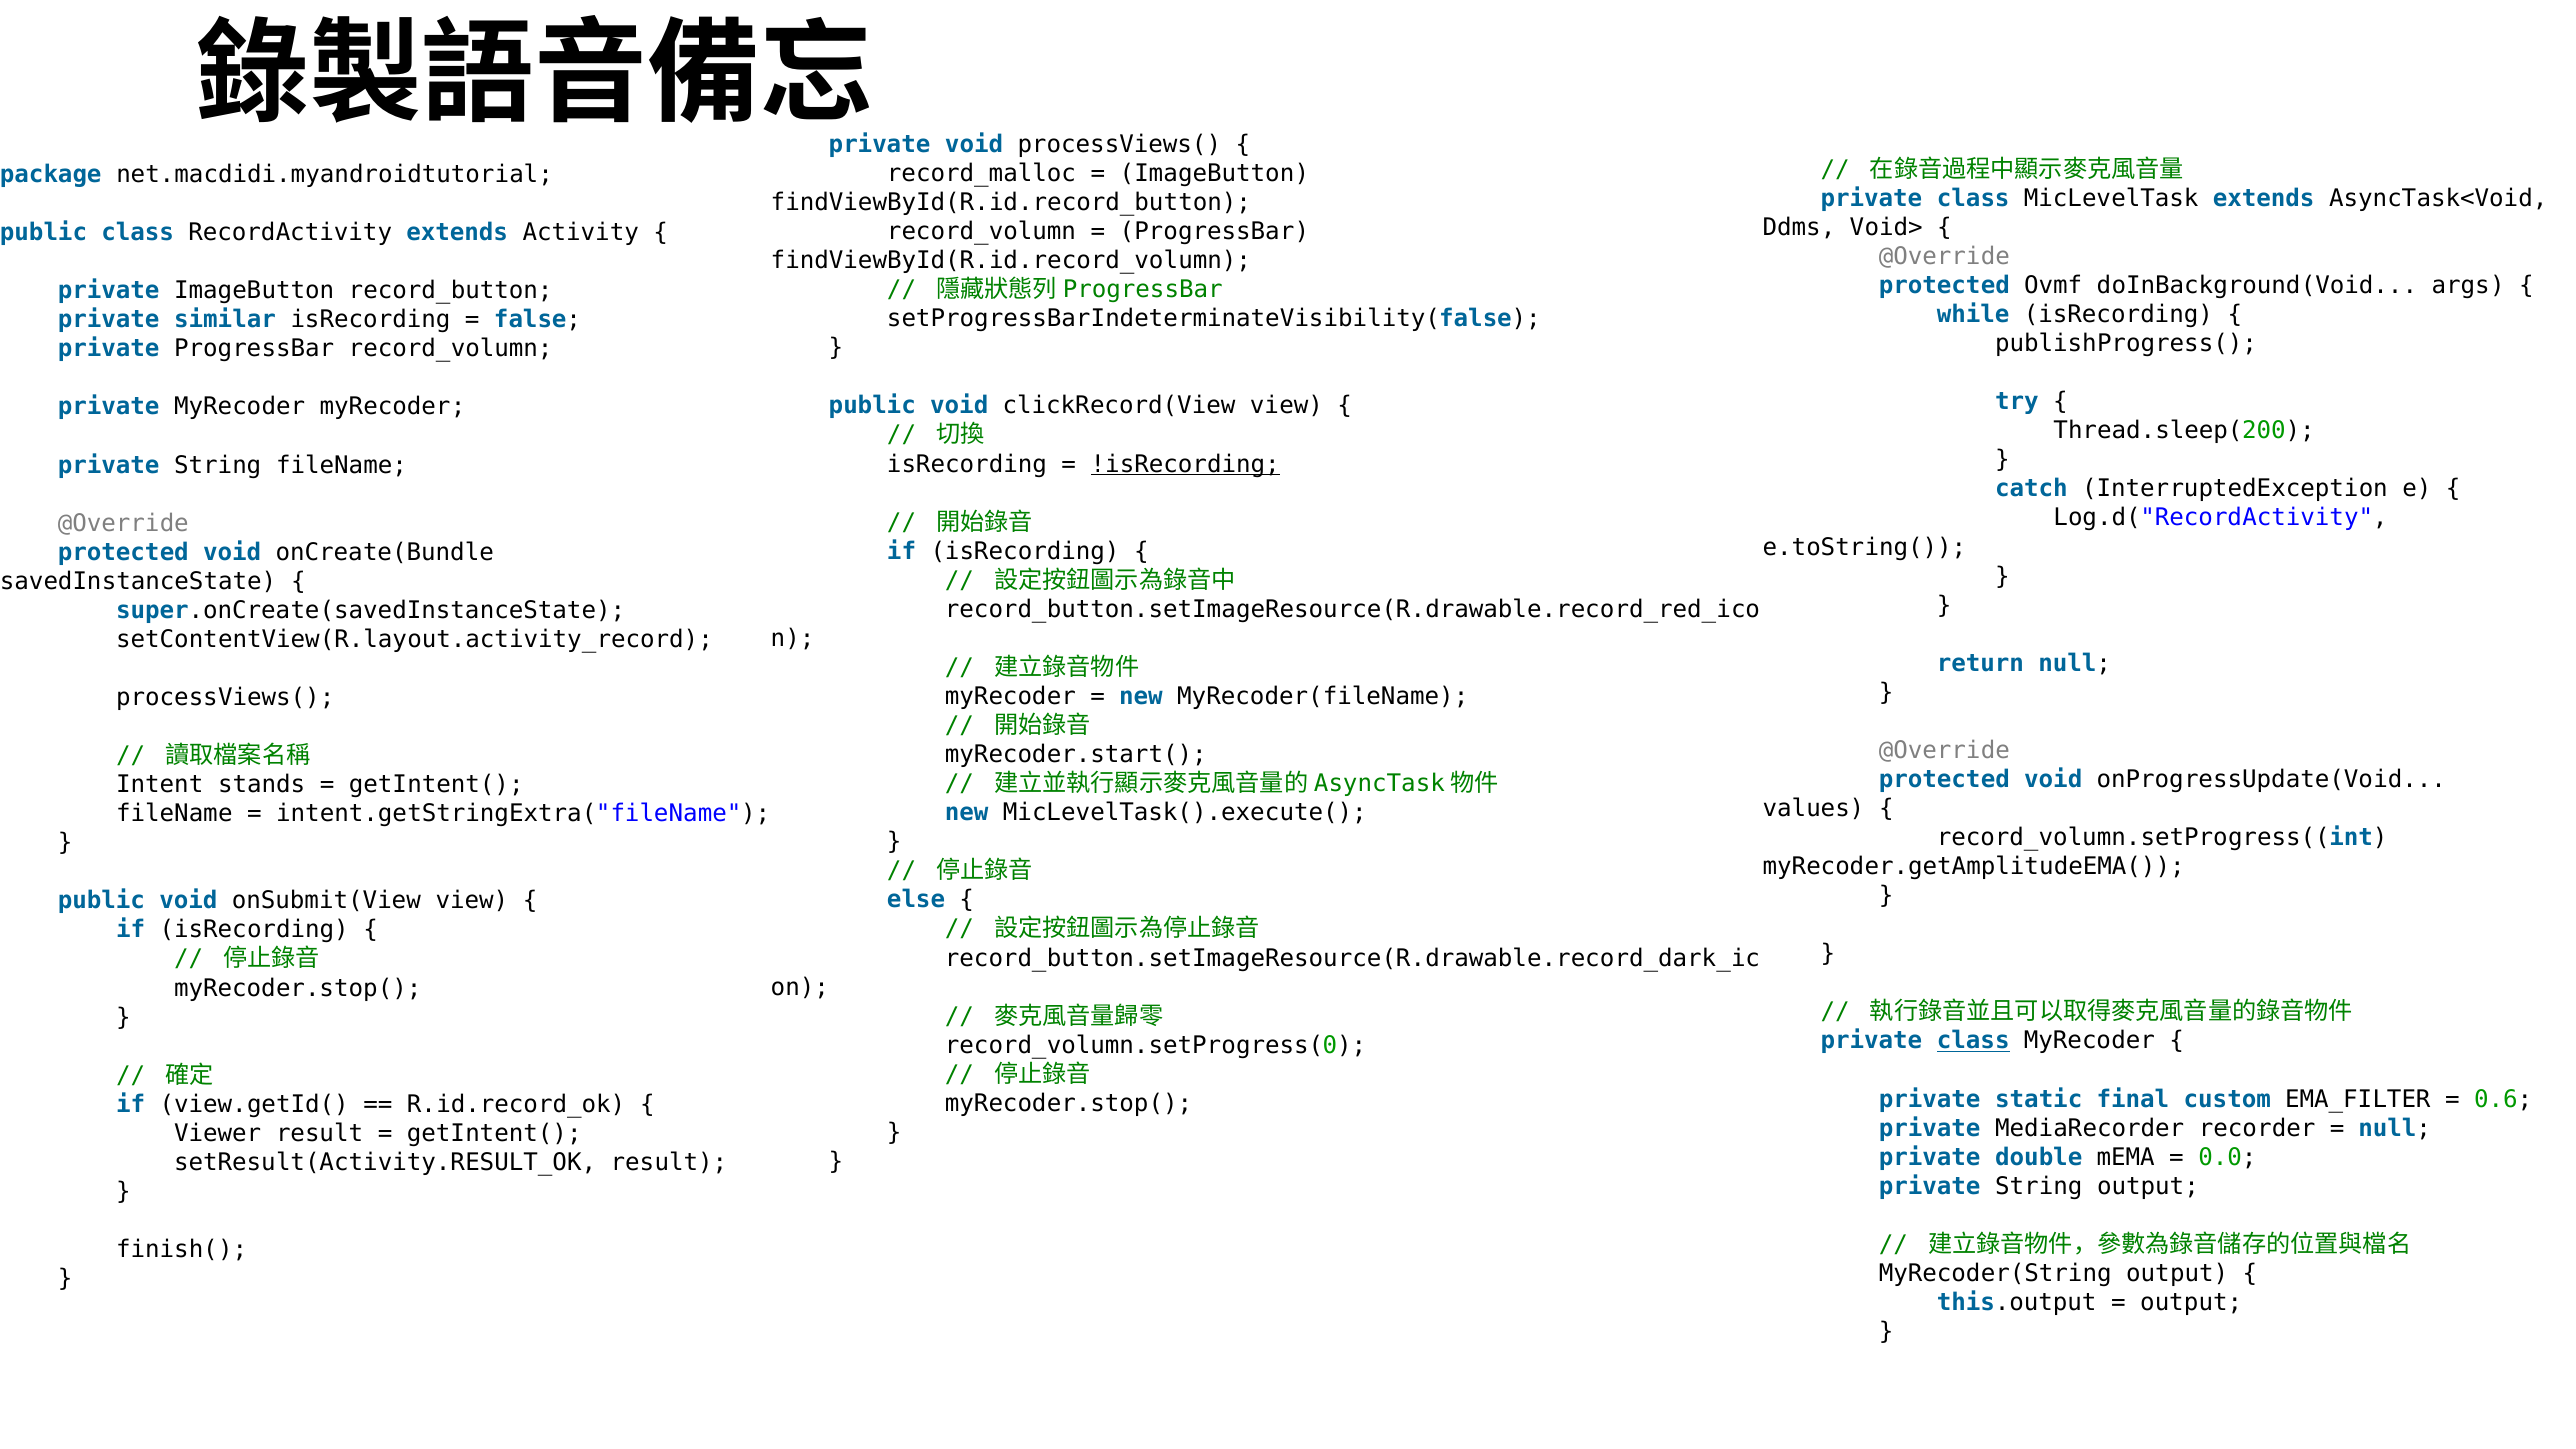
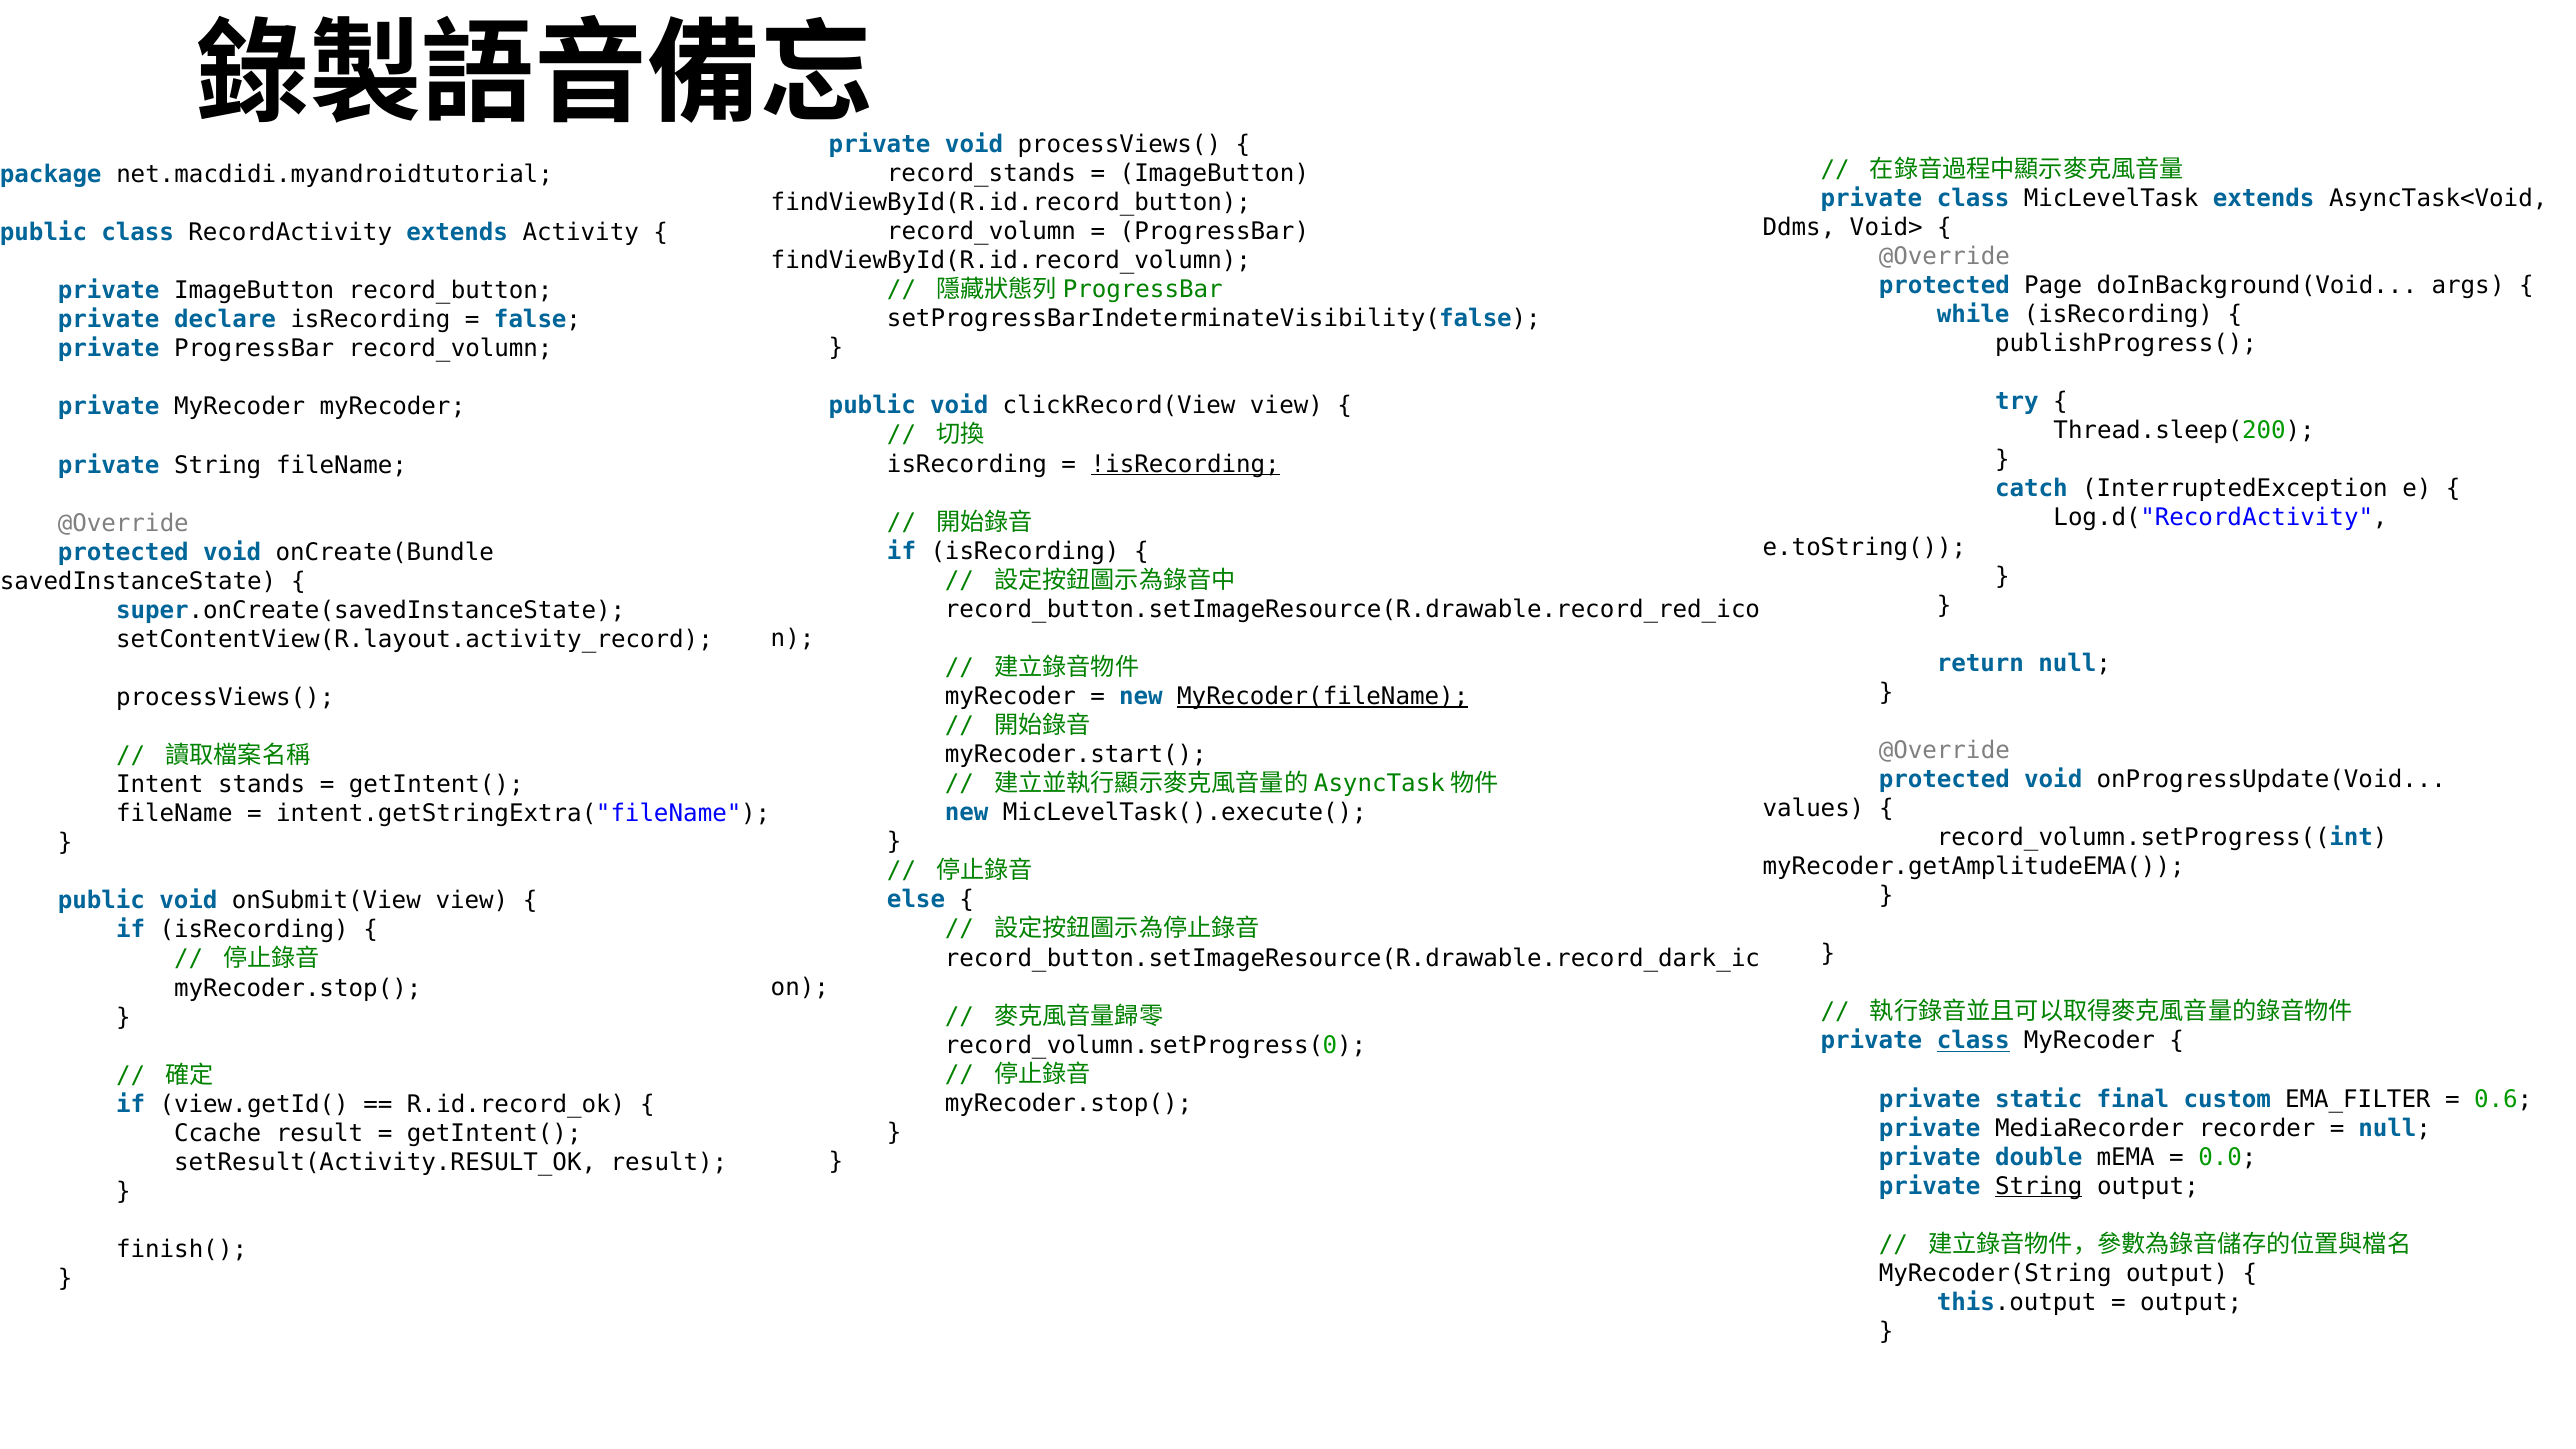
record_malloc: record_malloc -> record_stands (981, 174)
Ovmf: Ovmf -> Page (2053, 286)
similar: similar -> declare (225, 320)
MyRecoder(fileName underline: none -> present (1323, 697)
Viewer: Viewer -> Ccache (218, 1133)
String underline: none -> present (2039, 1186)
